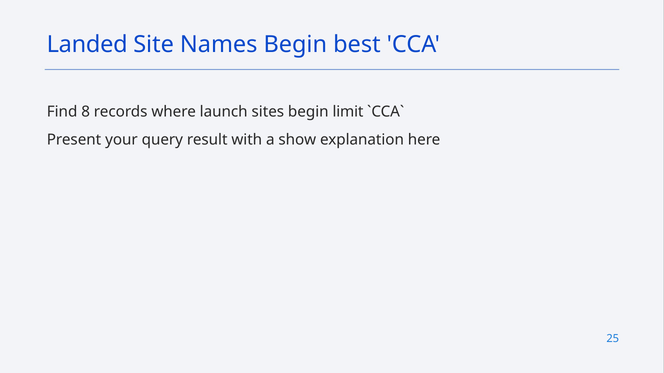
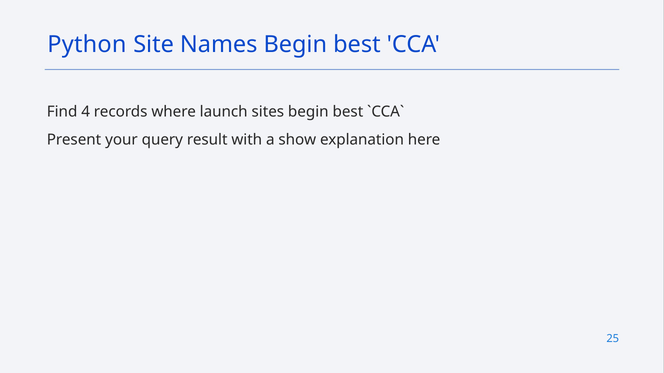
Landed: Landed -> Python (87, 44)
8: 8 -> 4 (86, 112)
sites begin limit: limit -> best (348, 112)
